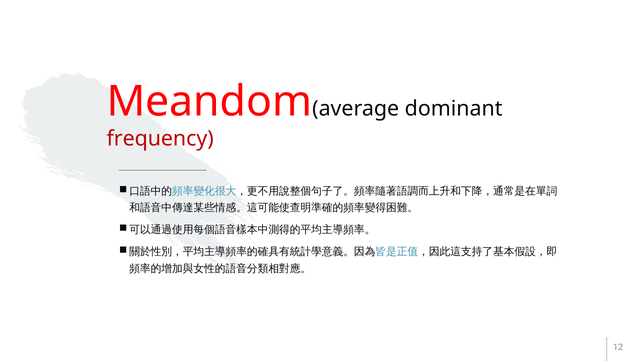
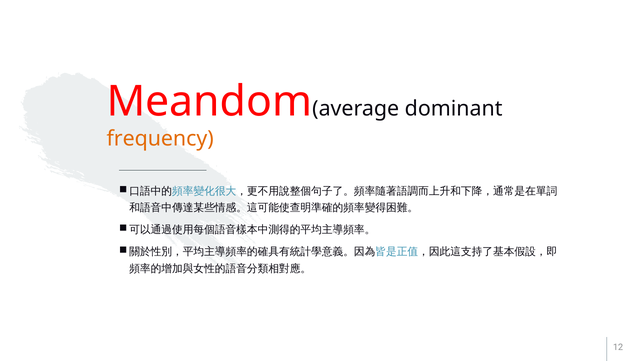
frequency colour: red -> orange (160, 139)
